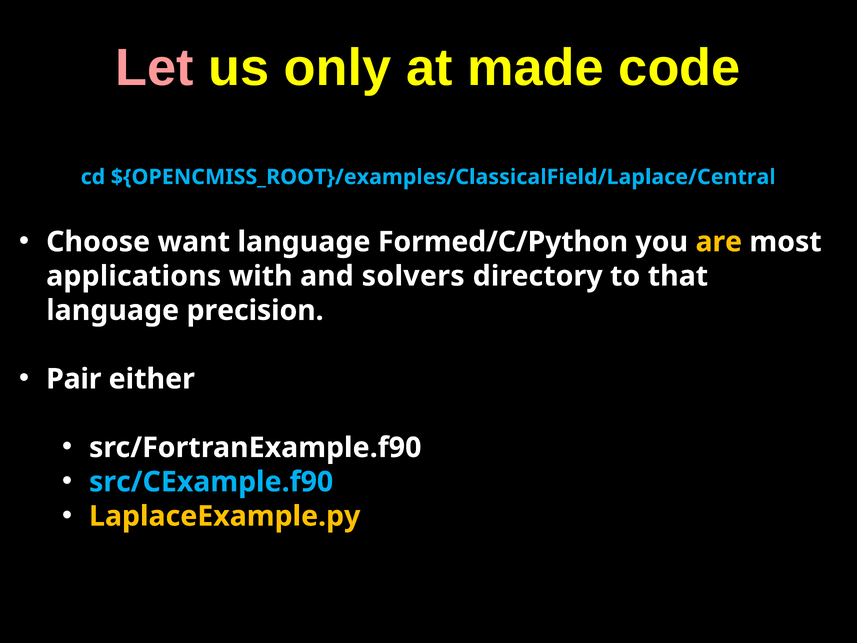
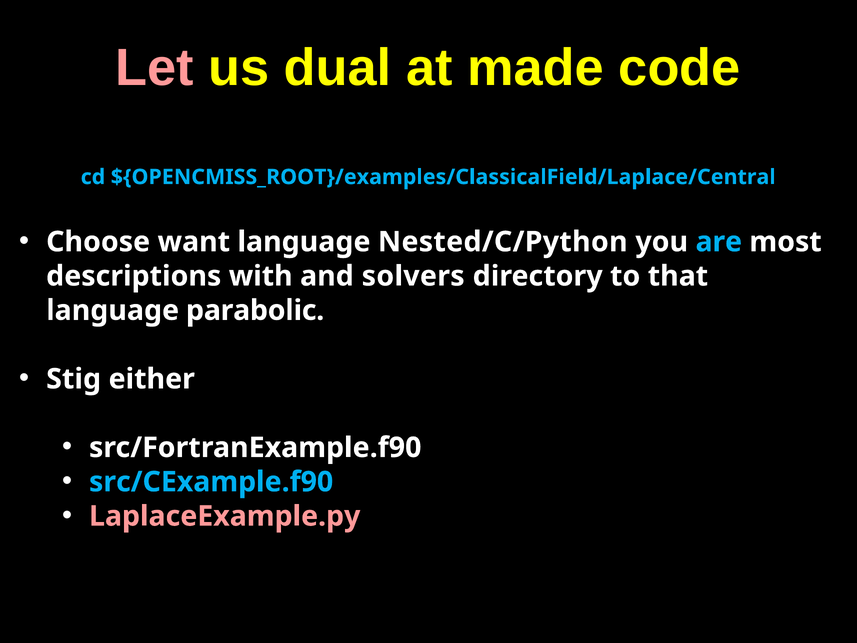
only: only -> dual (338, 68)
Formed/C/Python: Formed/C/Python -> Nested/C/Python (503, 242)
are colour: yellow -> light blue (719, 242)
applications: applications -> descriptions (134, 276)
precision: precision -> parabolic (255, 310)
Pair: Pair -> Stig (74, 379)
LaplaceExample.py colour: yellow -> pink (225, 516)
